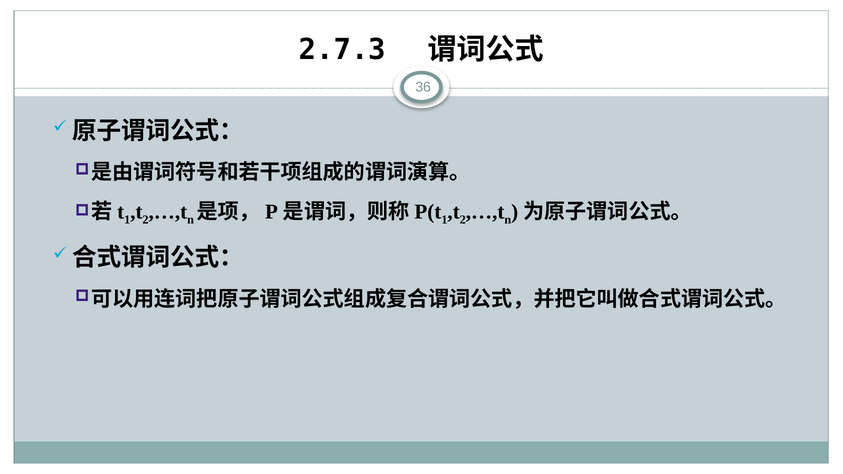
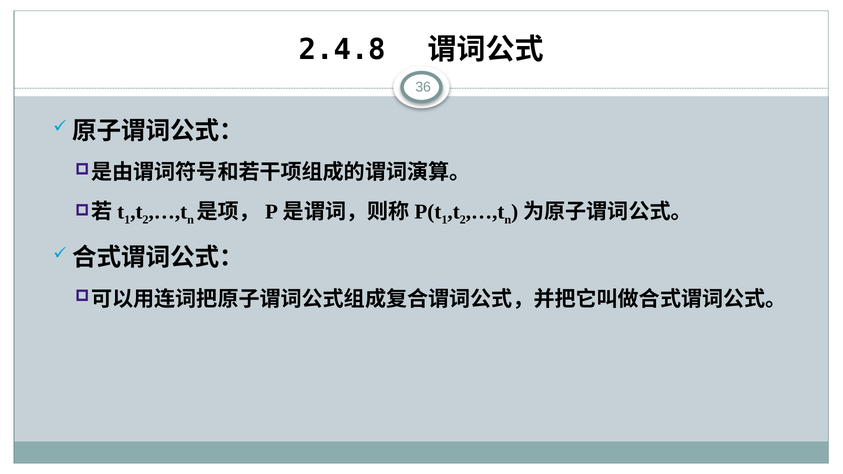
2.7.3: 2.7.3 -> 2.4.8 (342, 50)
